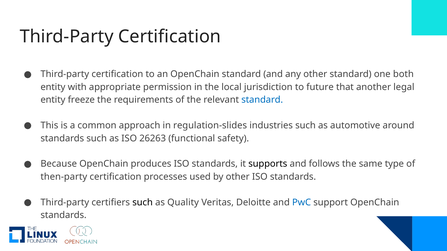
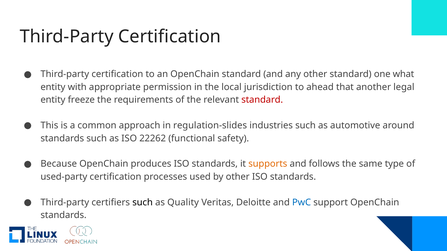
both: both -> what (403, 74)
future: future -> ahead (320, 87)
standard colour: blue -> red (262, 100)
26263: 26263 -> 22262 (153, 139)
supports colour: black -> orange (268, 164)
then-party: then-party -> used-party (64, 177)
